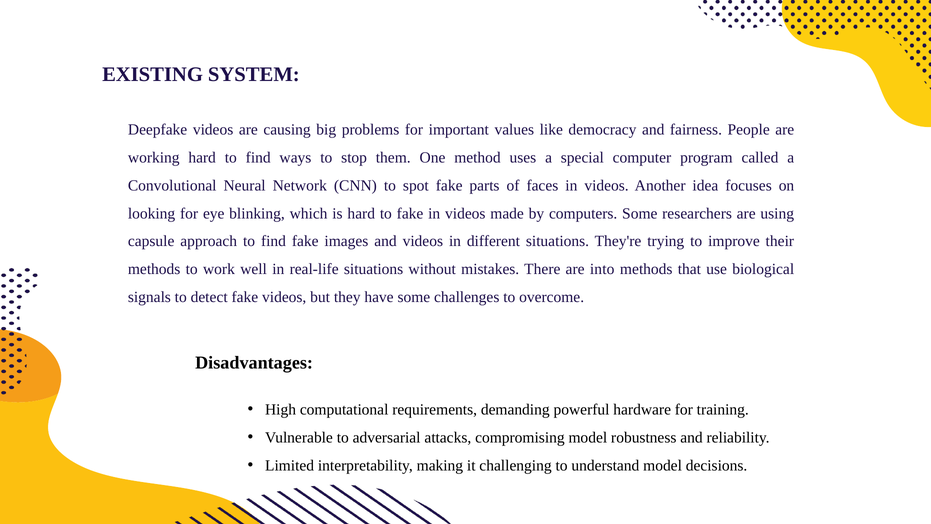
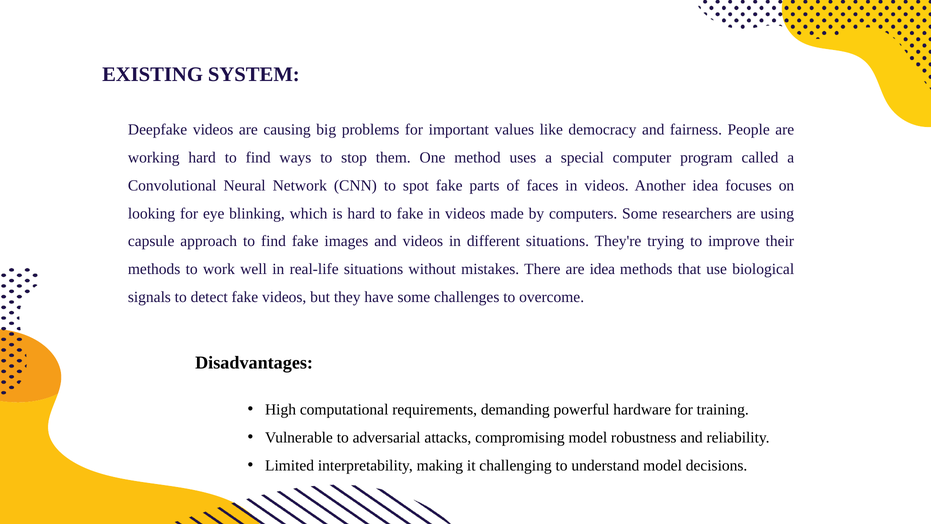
are into: into -> idea (602, 269)
